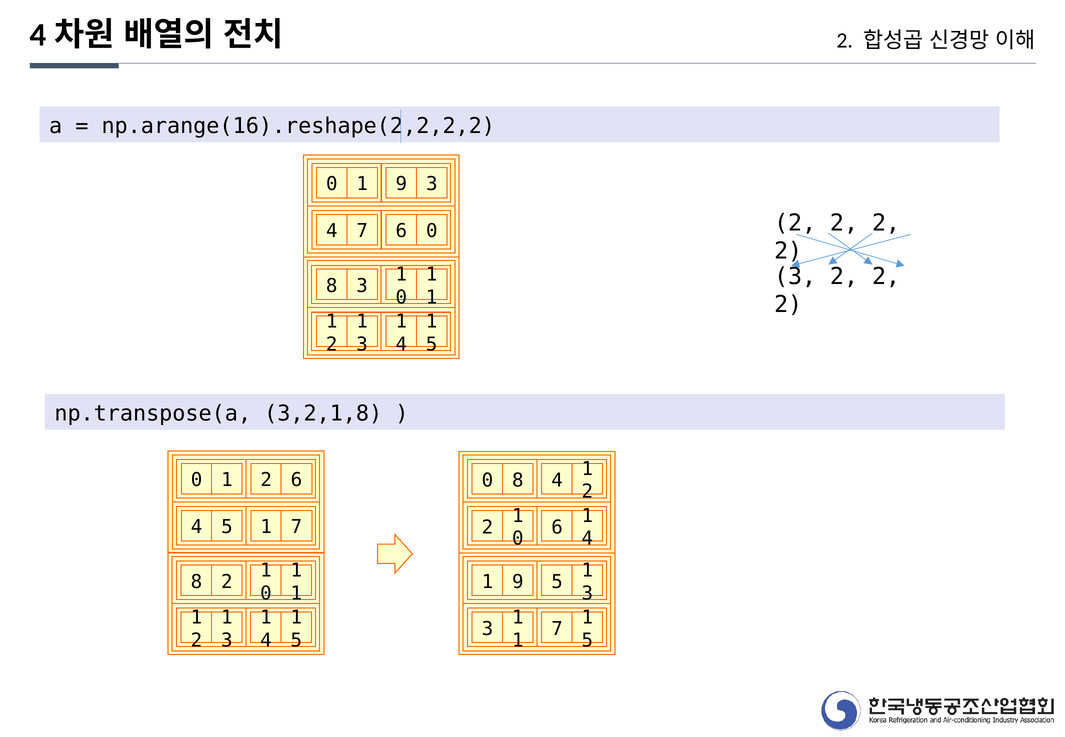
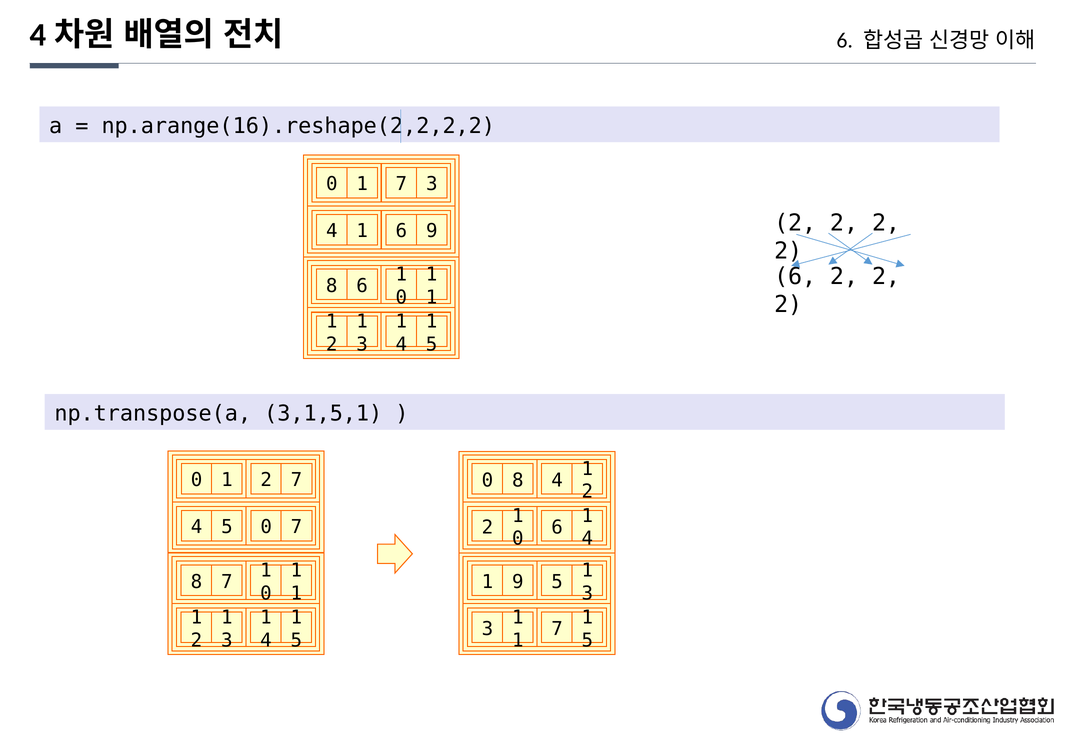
2: 2 -> 6 (845, 40)
0 1 9: 9 -> 7 (401, 184)
7: 7 -> 1 (362, 231)
6 0: 0 -> 9 (432, 231)
3: 3 -> 6 (795, 276)
8 3: 3 -> 6 (362, 286)
3,2,1,8: 3,2,1,8 -> 3,1,5,1 (323, 414)
2 6: 6 -> 7 (296, 480)
4 5 1: 1 -> 0 (266, 527)
8 2: 2 -> 7 (227, 582)
